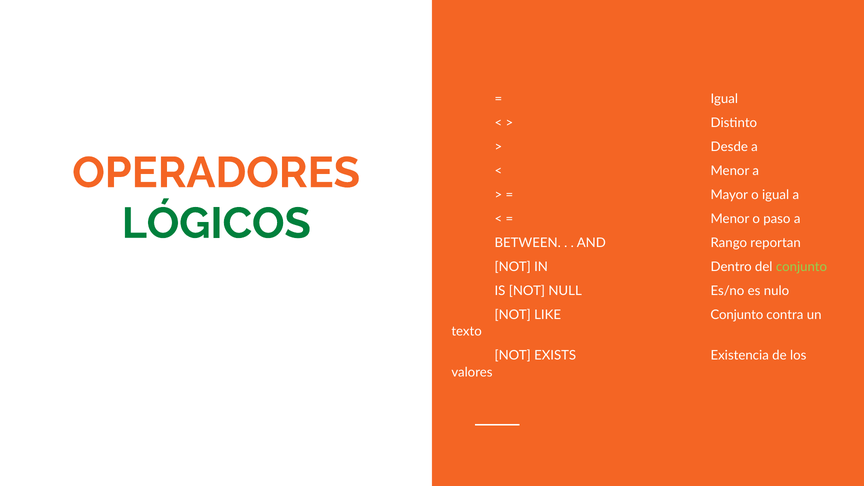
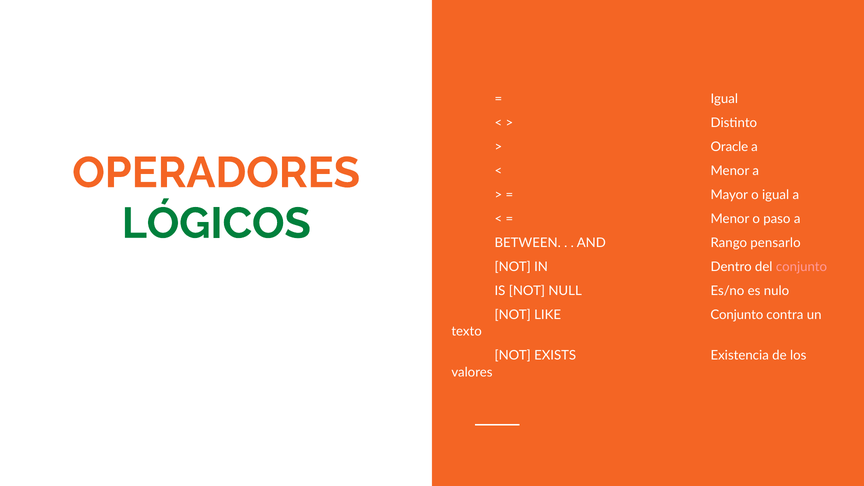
Desde: Desde -> Oracle (729, 147)
reportan: reportan -> pensarlo (776, 243)
conjunto colour: light green -> pink (801, 267)
